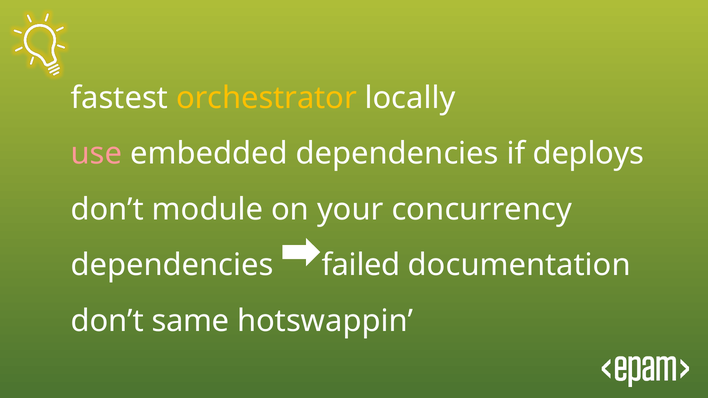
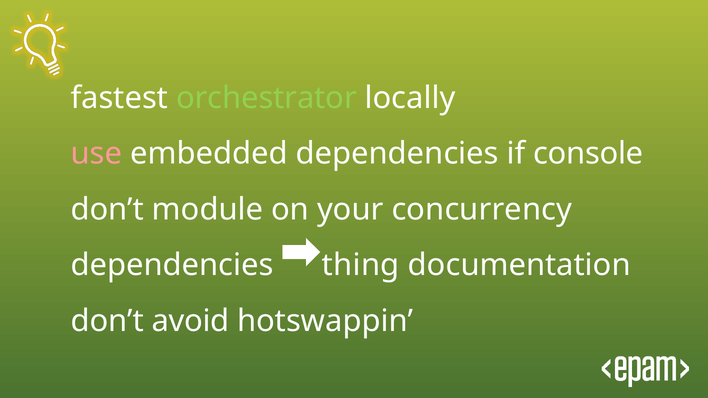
orchestrator colour: yellow -> light green (266, 98)
deploys: deploys -> console (588, 154)
failed: failed -> thing (361, 265)
same: same -> avoid (191, 321)
